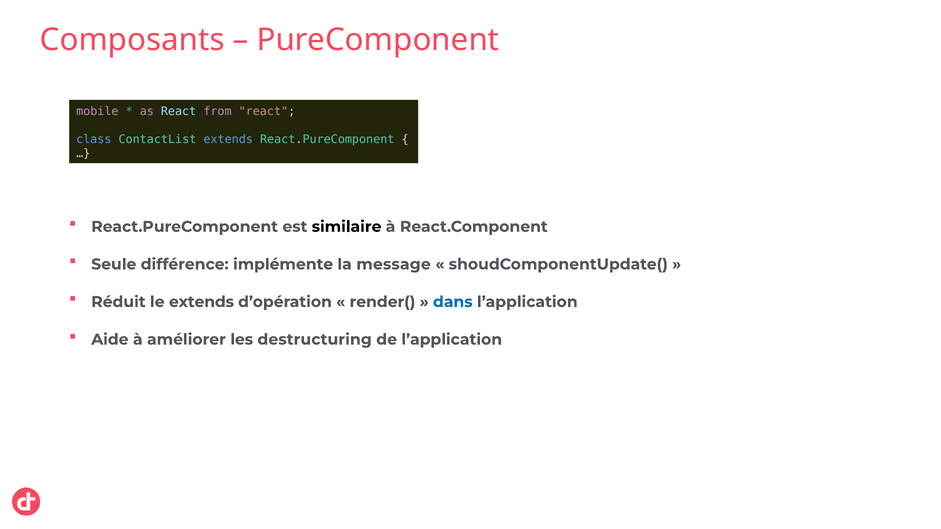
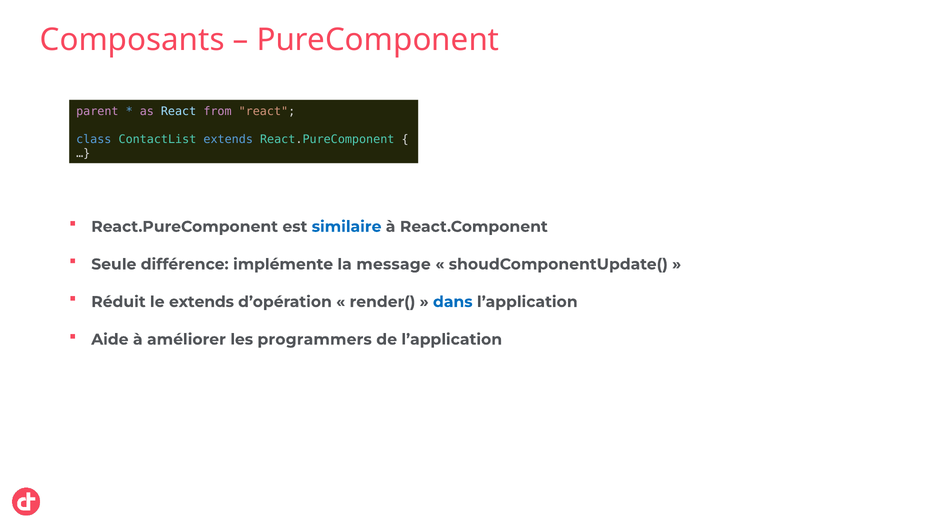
mobile: mobile -> parent (97, 111)
similaire colour: black -> blue (347, 227)
destructuring: destructuring -> programmers (315, 340)
